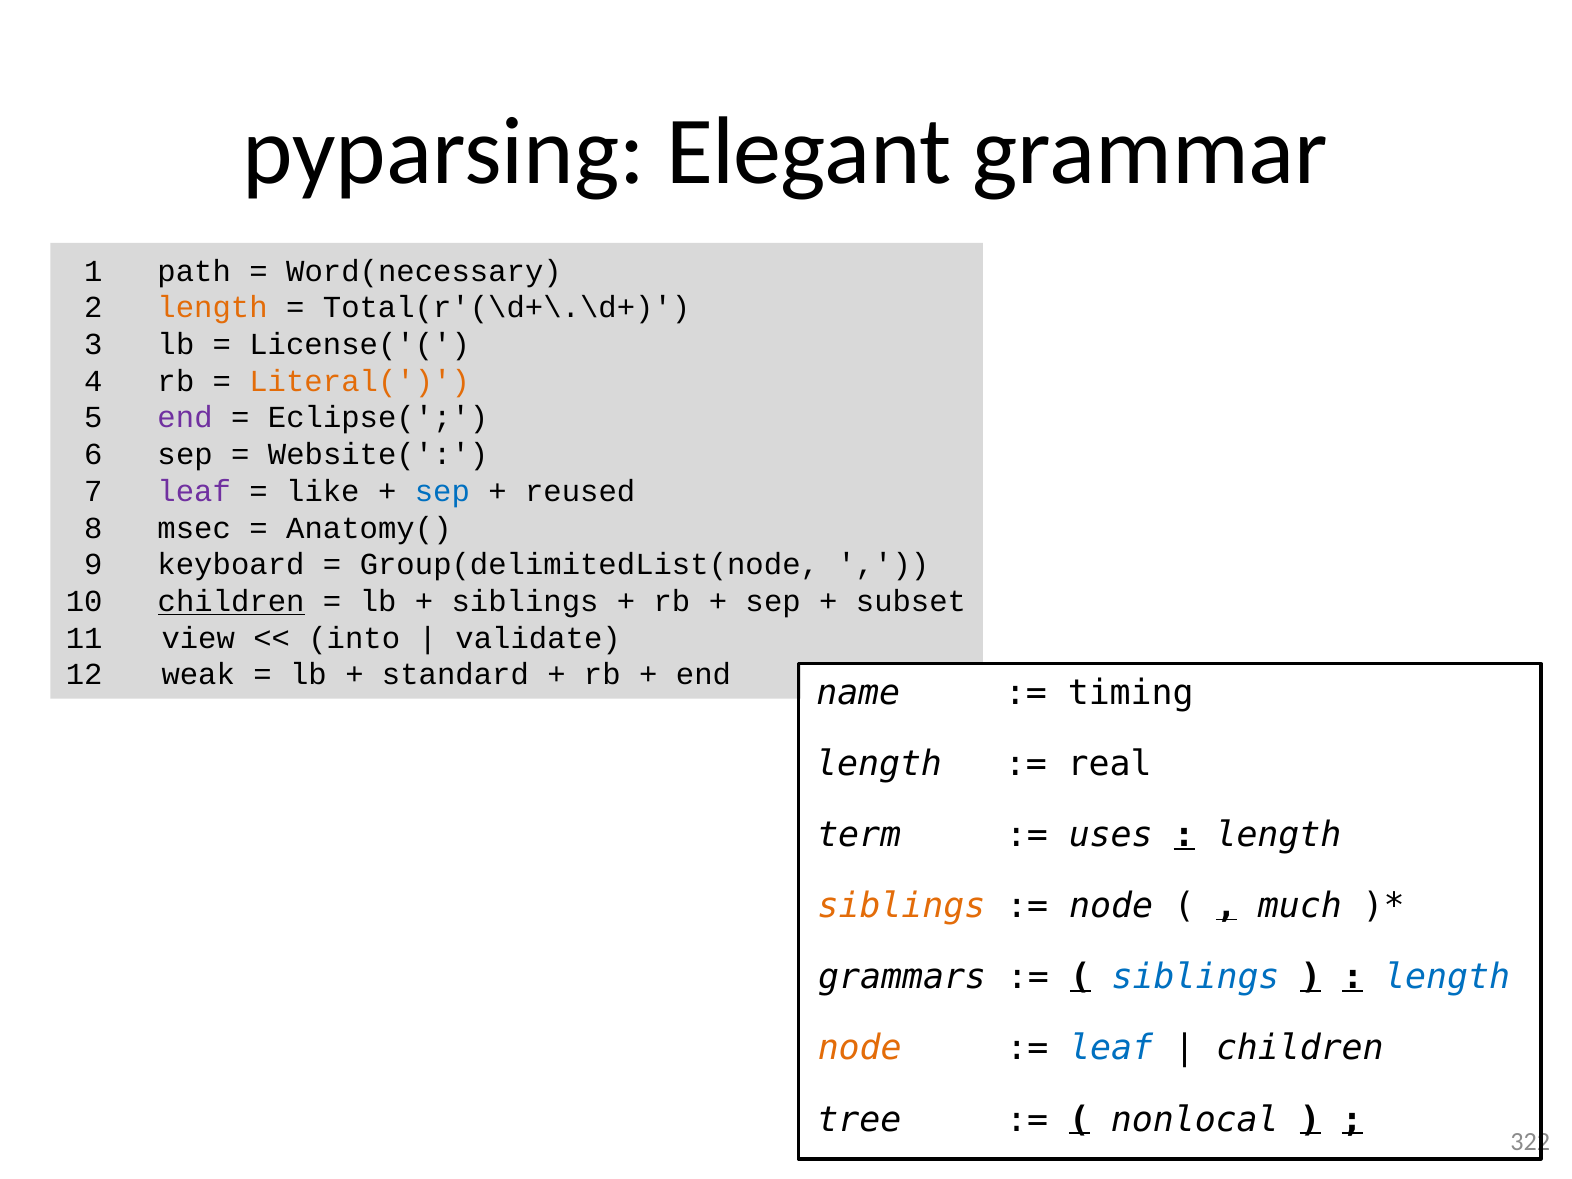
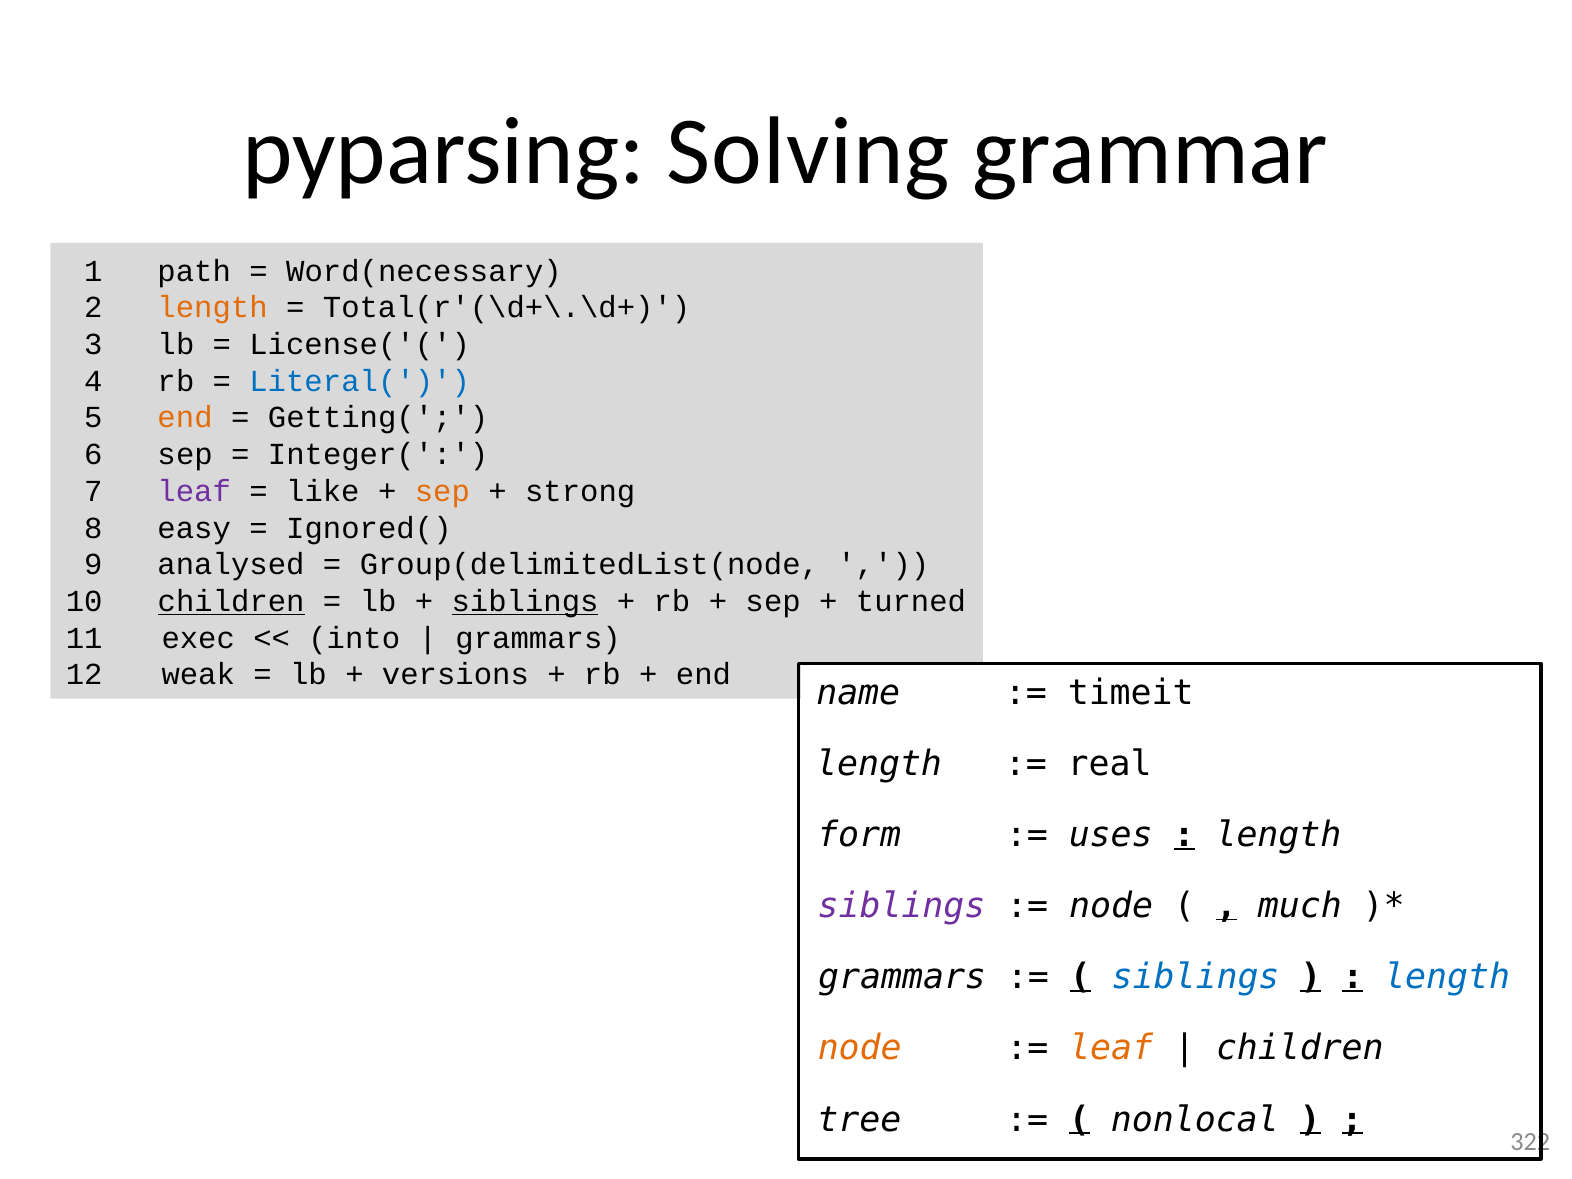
Elegant: Elegant -> Solving (808, 152)
Literal( colour: orange -> blue (360, 381)
end colour: purple -> orange (185, 418)
Eclipse(: Eclipse( -> Getting( (378, 418)
Website(: Website( -> Integer( (378, 455)
sep colour: blue -> orange (442, 491)
reused: reused -> strong (580, 491)
msec: msec -> easy (194, 528)
Anatomy(: Anatomy( -> Ignored( (369, 528)
keyboard: keyboard -> analysed (231, 565)
siblings underline: none -> present (525, 601)
subset: subset -> turned (911, 601)
view: view -> exec (198, 638)
validate: validate -> grammars (538, 638)
standard: standard -> versions (455, 675)
timing: timing -> timeit (1131, 693)
term: term -> form (859, 835)
siblings colour: orange -> purple (902, 906)
leaf colour: blue -> orange (1111, 1048)
